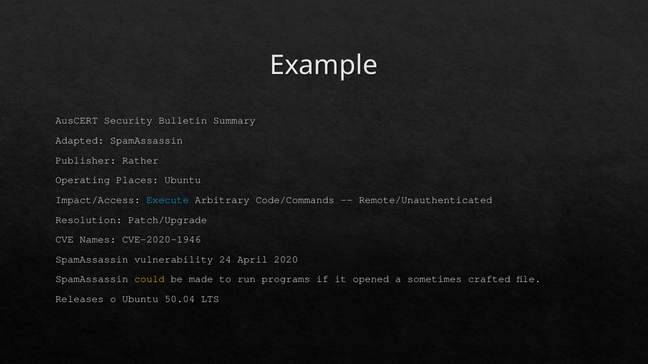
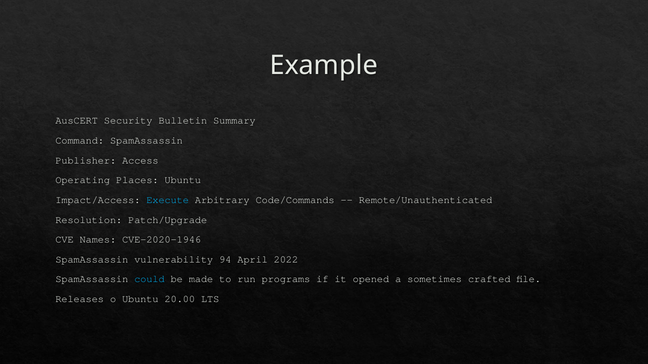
Adapted: Adapted -> Command (80, 141)
Rather: Rather -> Access (140, 160)
24: 24 -> 94 (225, 260)
2020: 2020 -> 2022 (286, 260)
could colour: yellow -> light blue (149, 280)
50.04: 50.04 -> 20.00 (180, 299)
